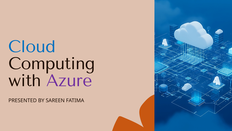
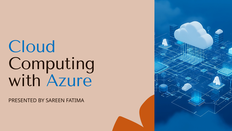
Azure colour: purple -> blue (69, 80)
